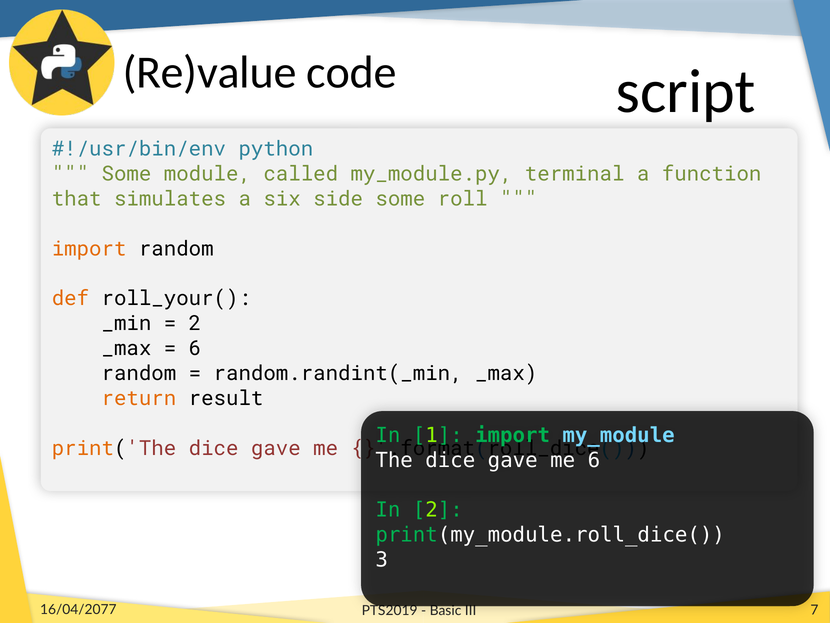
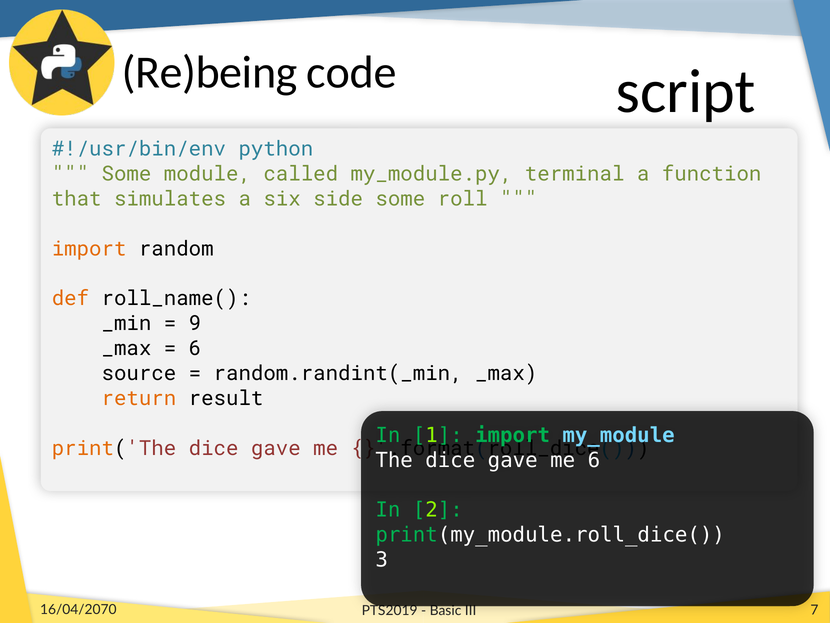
Re)value: Re)value -> Re)being (210, 73)
roll_your(: roll_your( -> roll_name( (176, 298)
2: 2 -> 9 (195, 323)
random: random -> source (139, 373)
16/04/2077: 16/04/2077 -> 16/04/2070 (78, 609)
